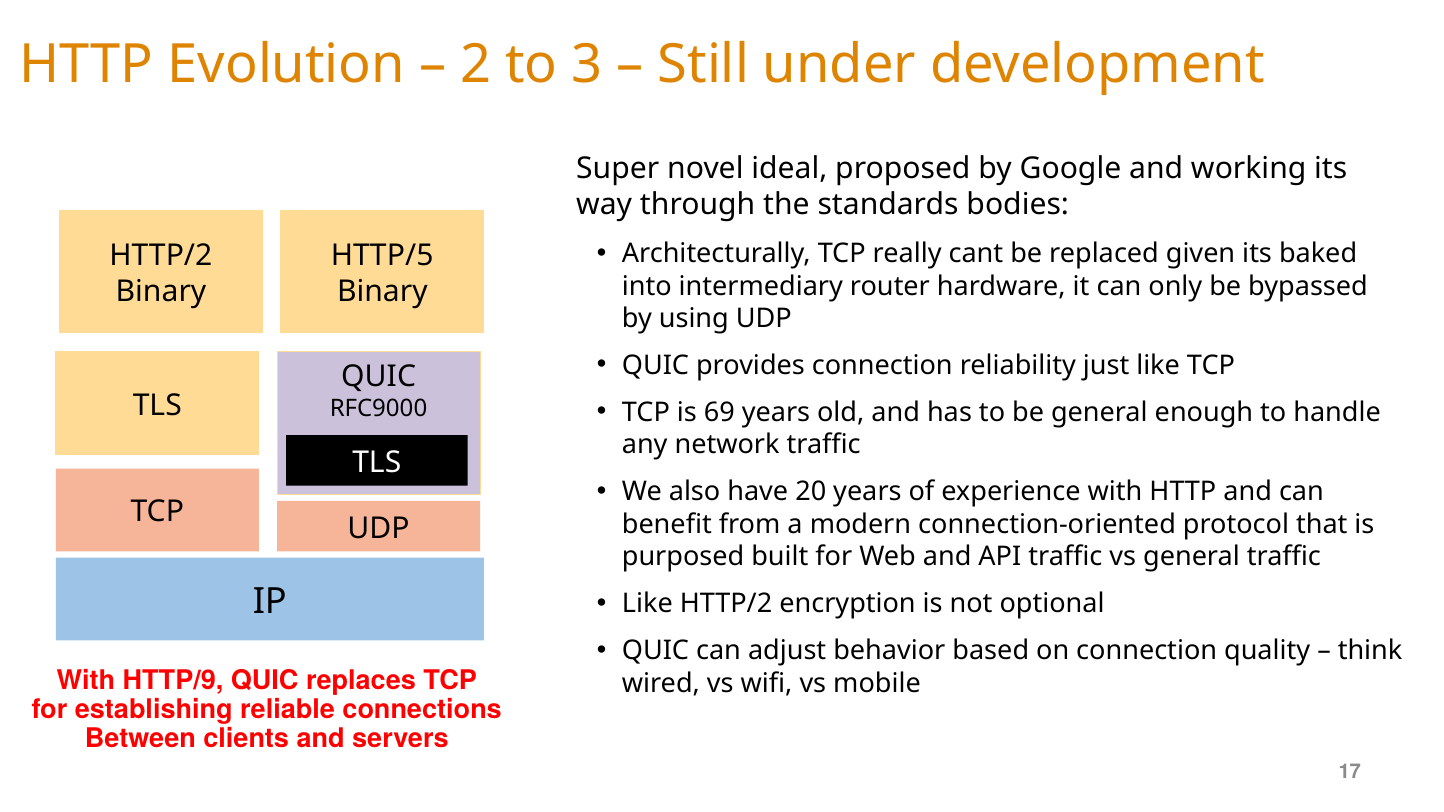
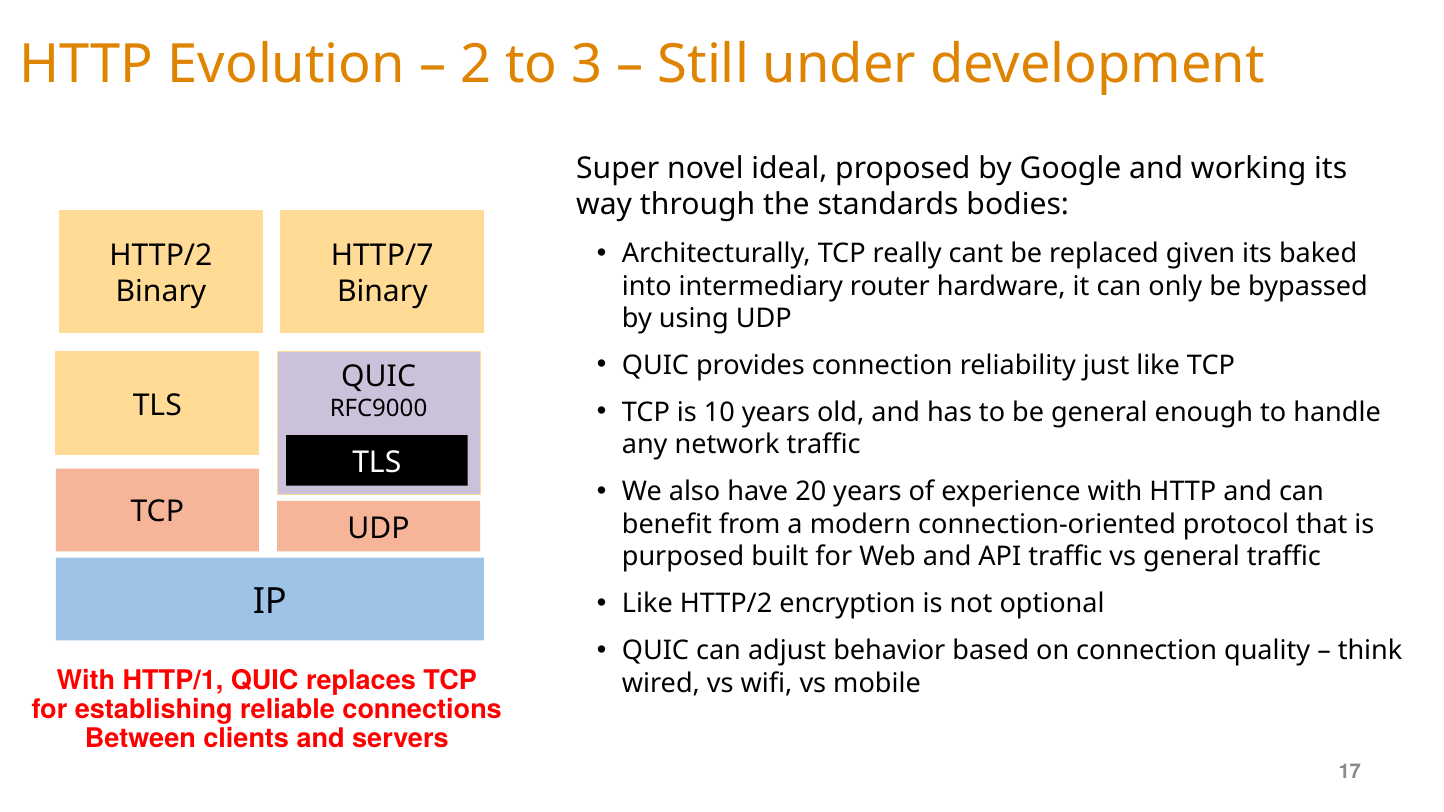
HTTP/5: HTTP/5 -> HTTP/7 (382, 255)
69: 69 -> 10 (719, 413)
HTTP/9: HTTP/9 -> HTTP/1 (173, 680)
